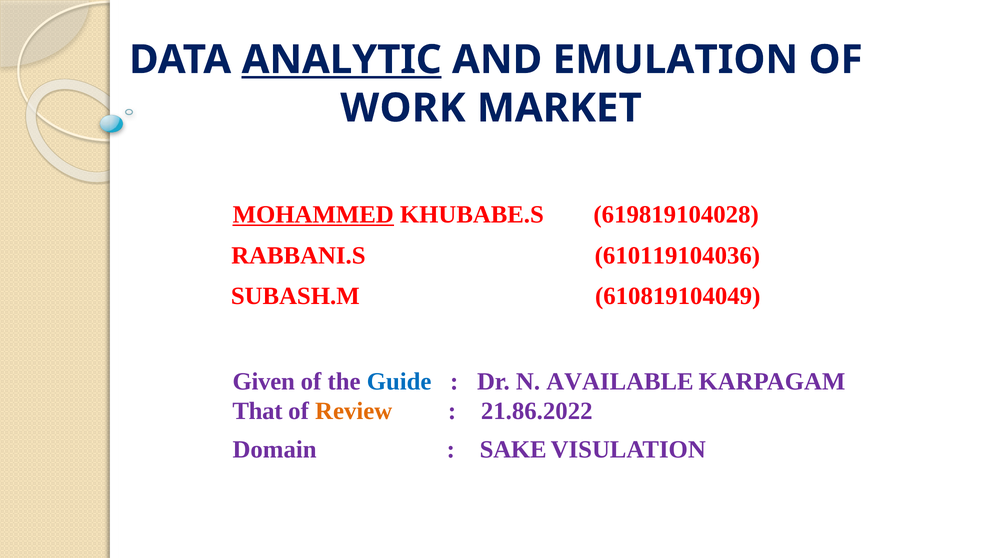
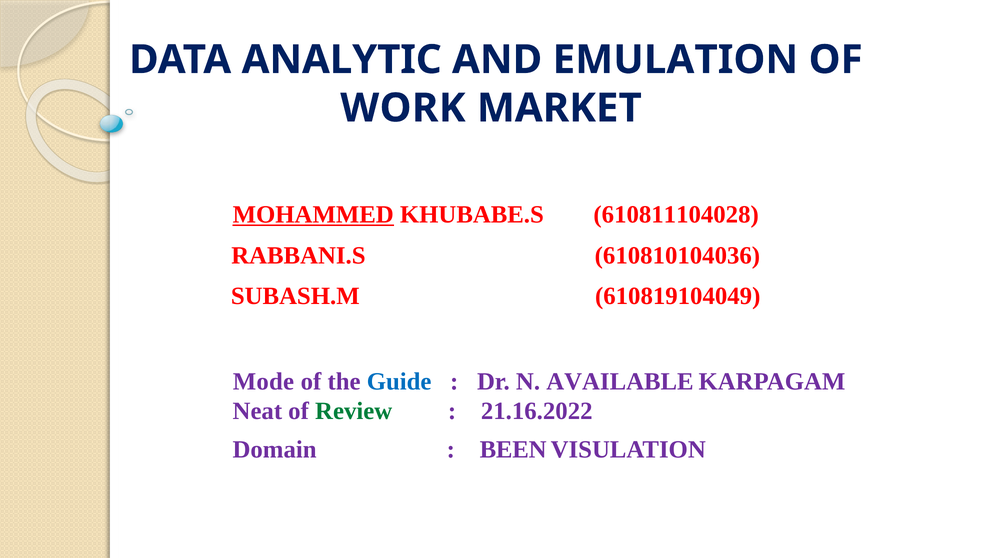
ANALYTIC underline: present -> none (342, 60)
619819104028: 619819104028 -> 610811104028 (676, 215)
610119104036: 610119104036 -> 610810104036 (677, 255)
Given: Given -> Mode (263, 381)
That: That -> Neat (257, 411)
Review colour: orange -> green (354, 411)
21.86.2022: 21.86.2022 -> 21.16.2022 (537, 411)
SAKE: SAKE -> BEEN (513, 449)
